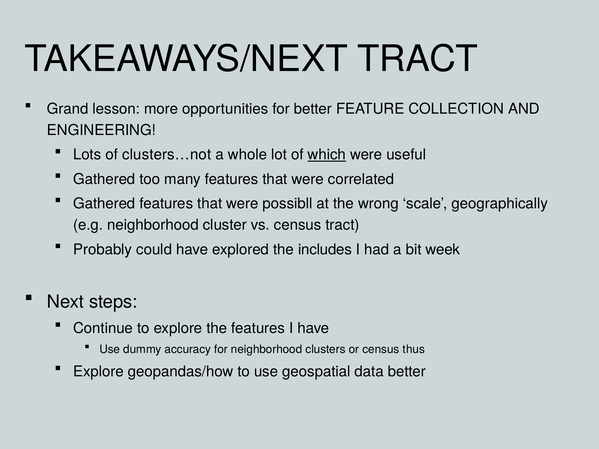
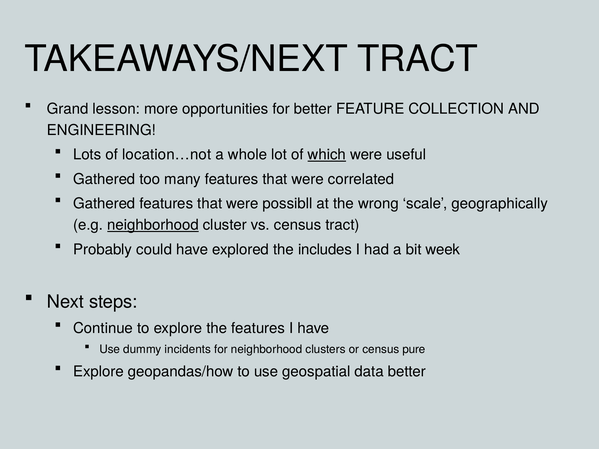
clusters…not: clusters…not -> location…not (167, 155)
neighborhood underline: none -> present (153, 225)
accuracy: accuracy -> incidents (188, 349)
thus: thus -> pure (414, 349)
